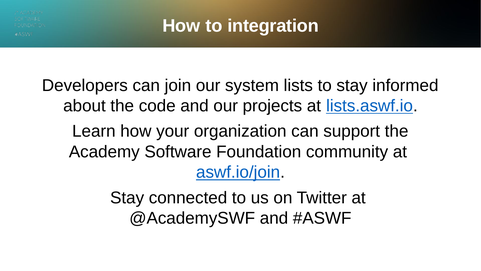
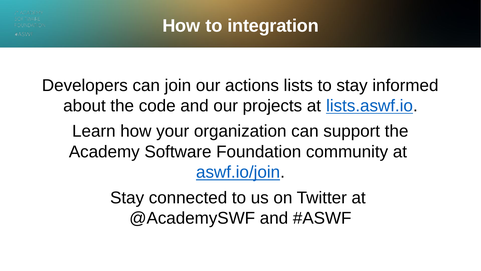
system: system -> actions (252, 85)
